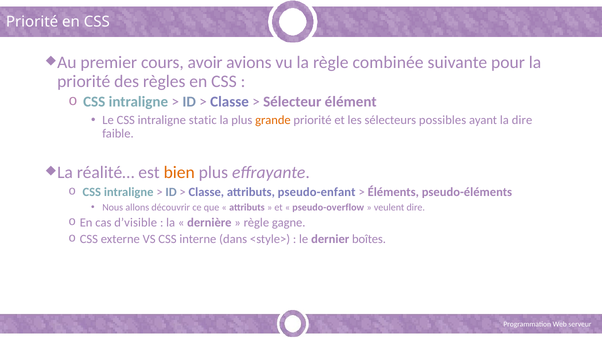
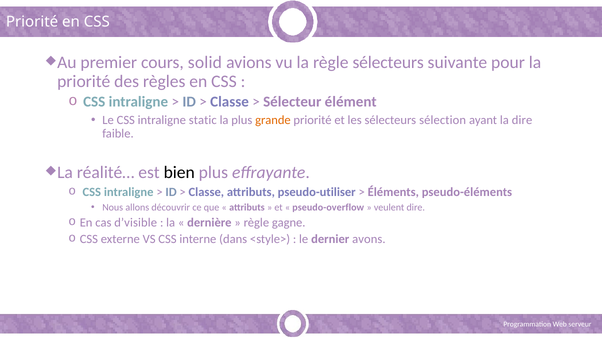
avoir: avoir -> solid (205, 62)
règle combinée: combinée -> sélecteurs (388, 62)
possibles: possibles -> sélection (443, 120)
bien colour: orange -> black (179, 173)
pseudo-enfant: pseudo-enfant -> pseudo-utiliser (317, 192)
boîtes: boîtes -> avons (369, 240)
